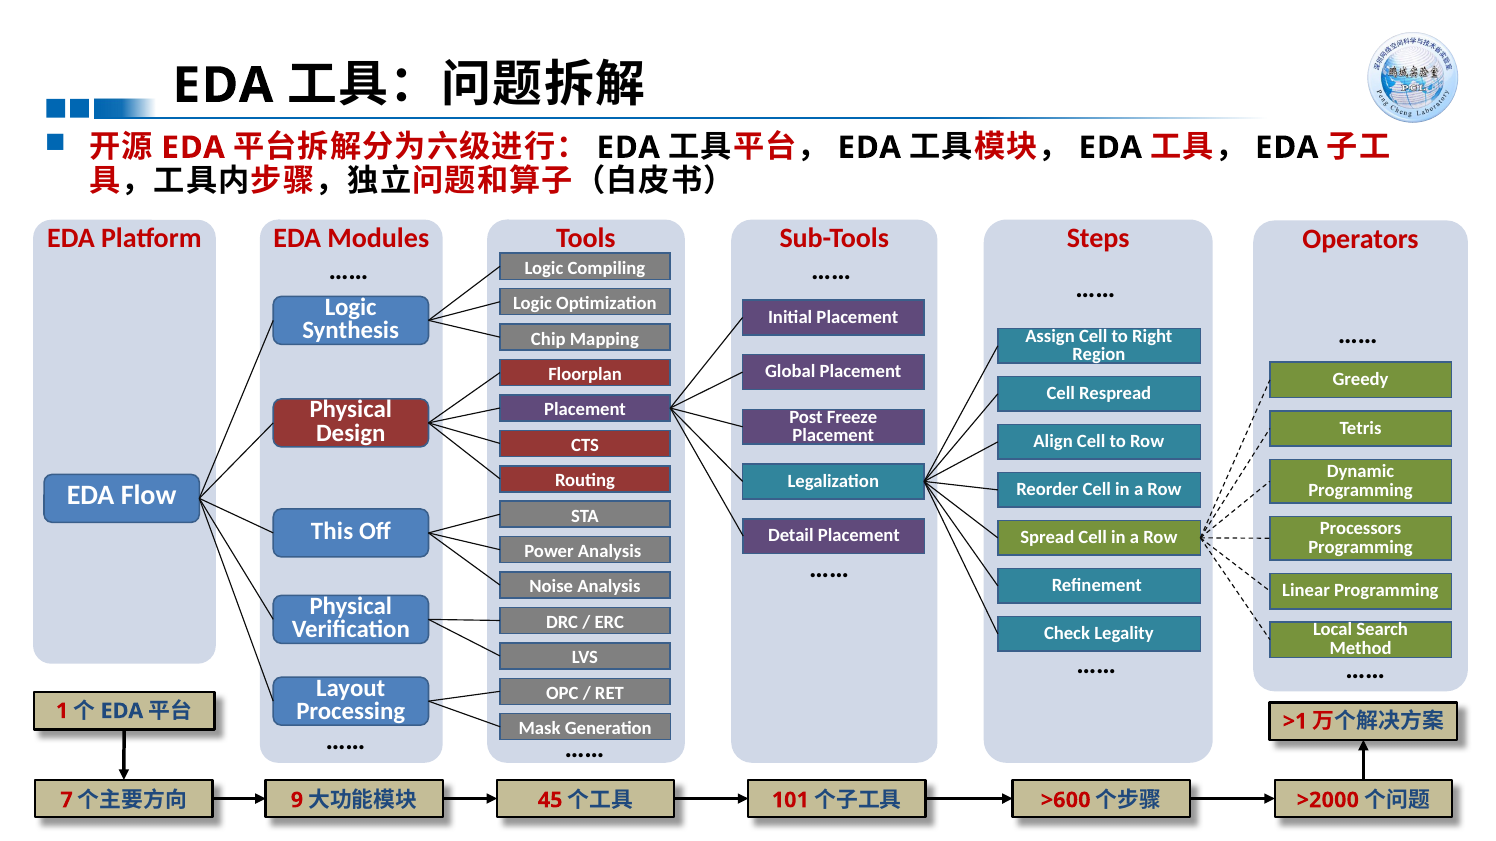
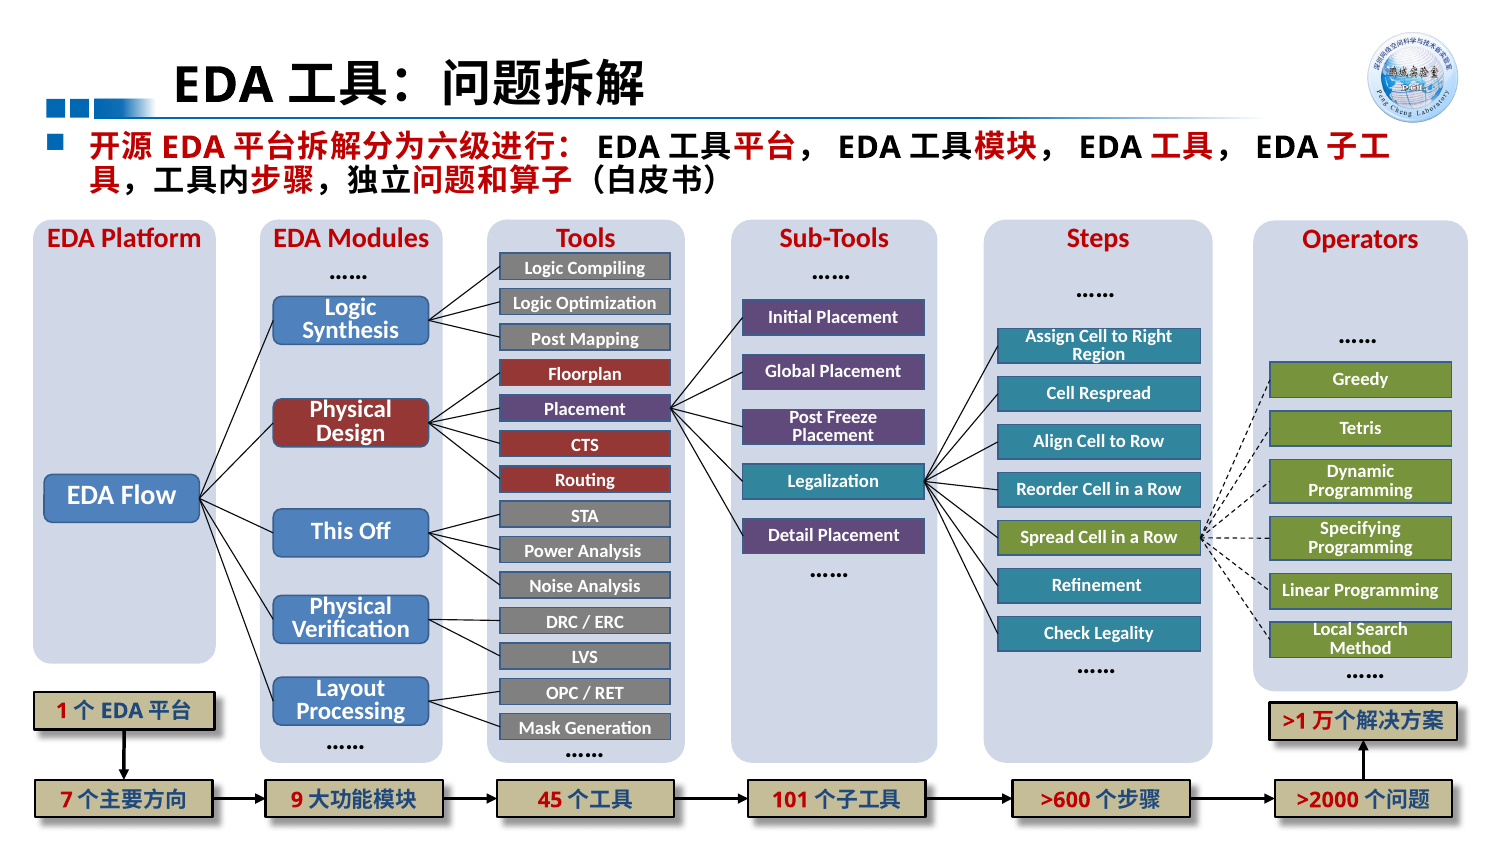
Chip: Chip -> Post (548, 339)
Processors: Processors -> Specifying (1360, 529)
